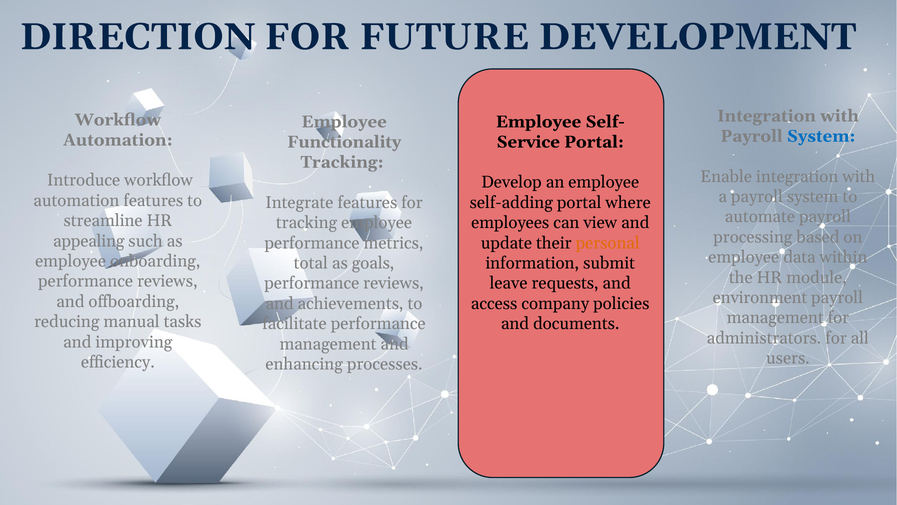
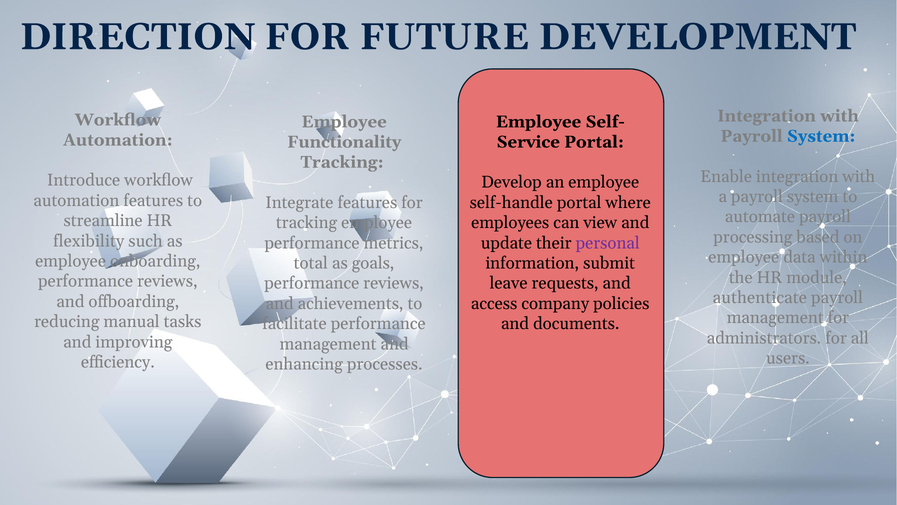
self-adding: self-adding -> self-handle (511, 202)
appealing: appealing -> flexibility (89, 241)
personal colour: orange -> purple (608, 243)
environment: environment -> authenticate (760, 297)
